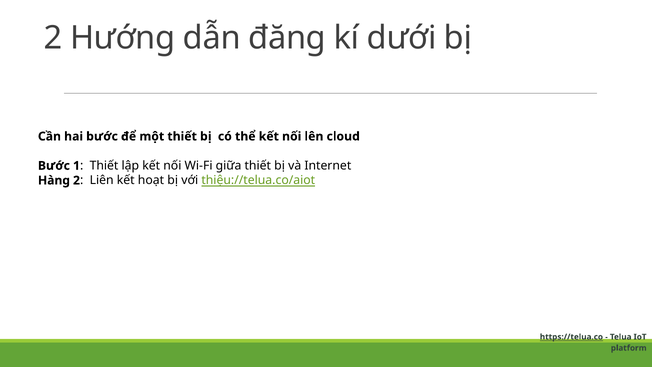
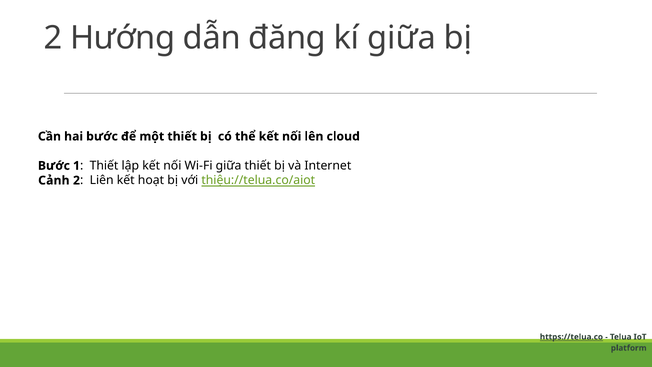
kí dưới: dưới -> giữa (402, 38)
Hàng: Hàng -> Cảnh (54, 180)
